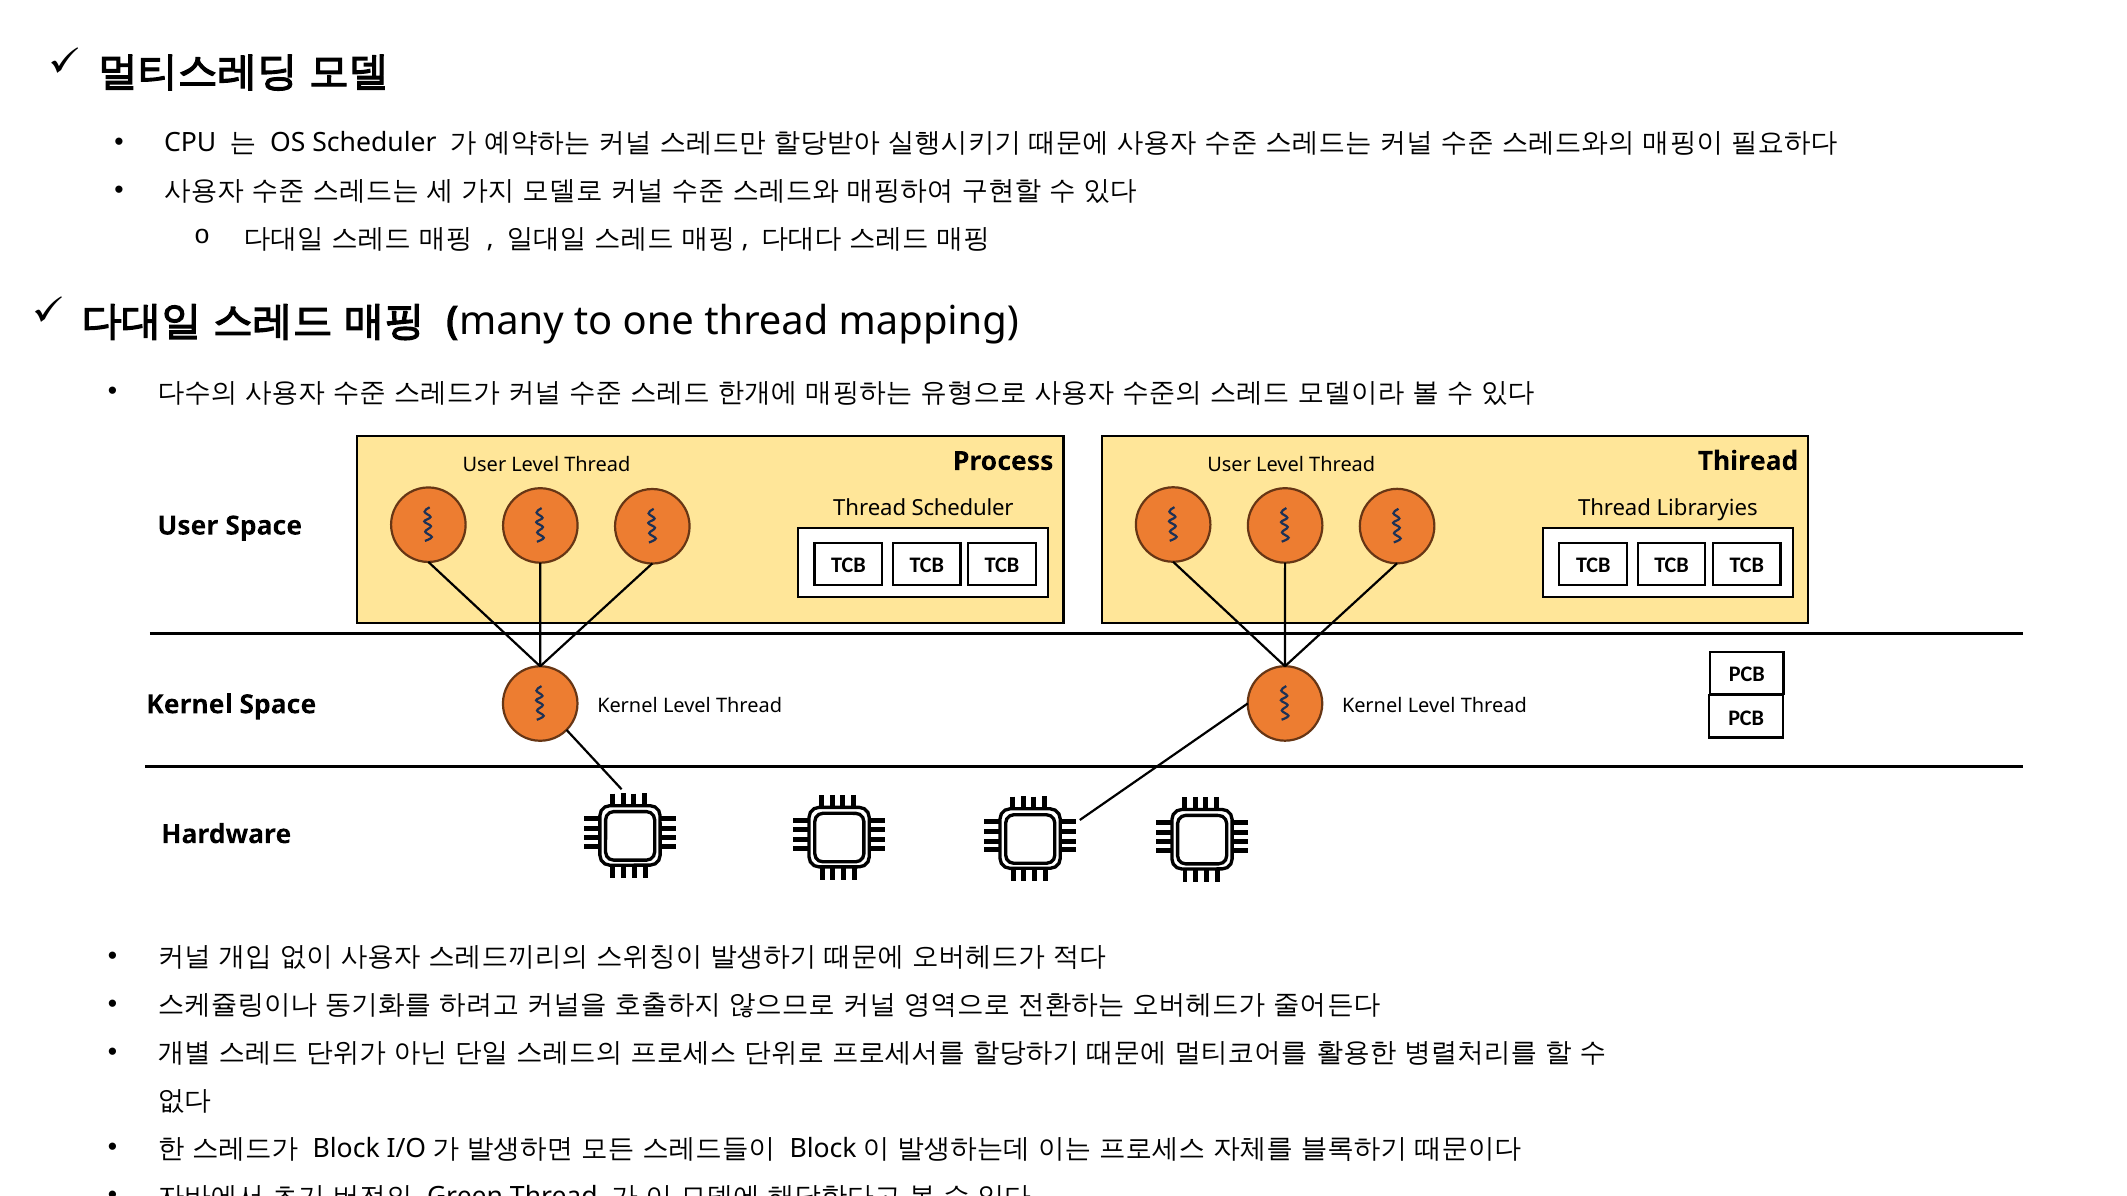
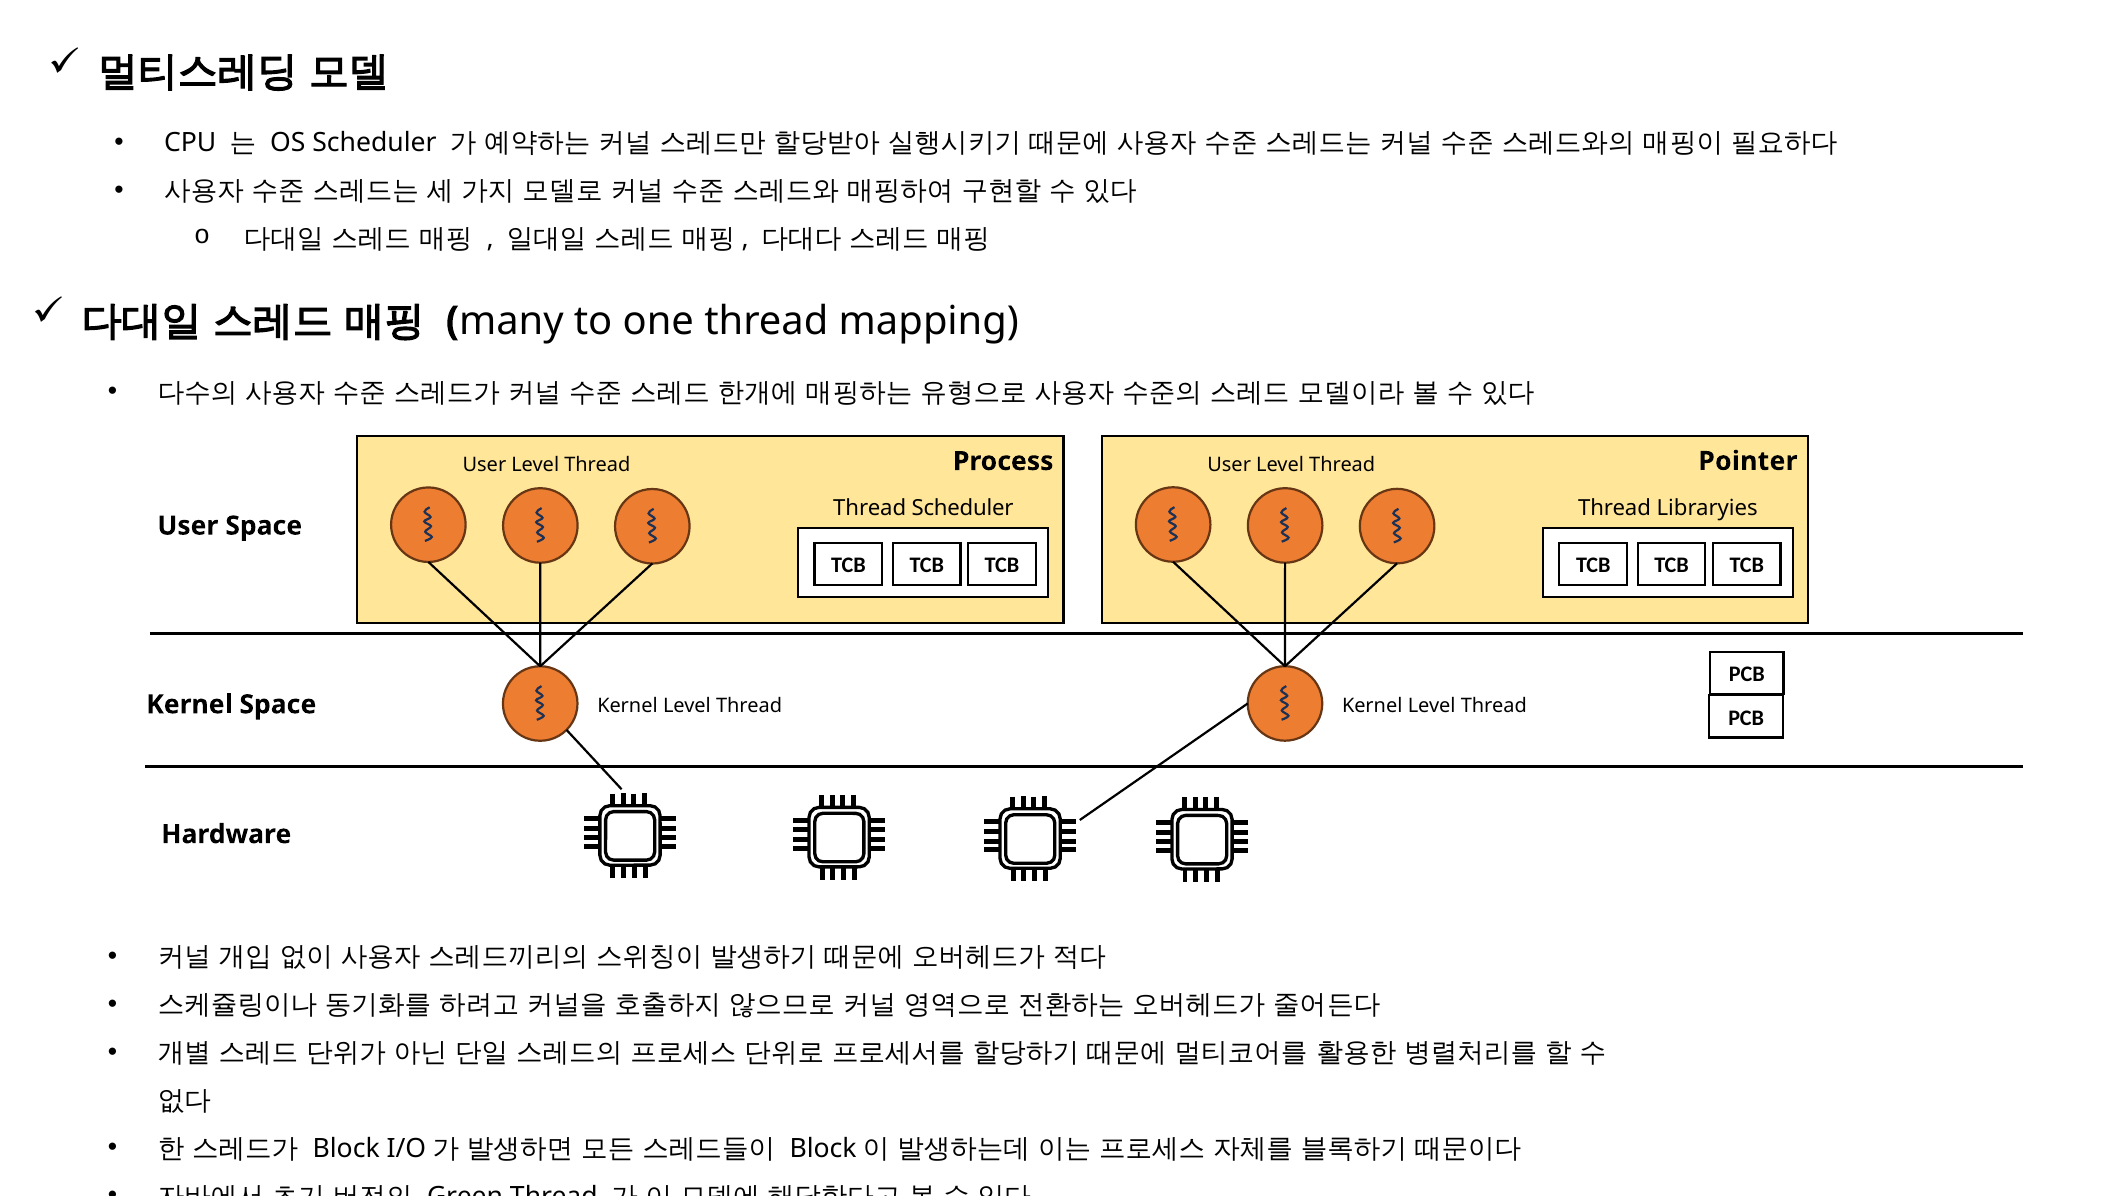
Thiread: Thiread -> Pointer (1748, 461)
